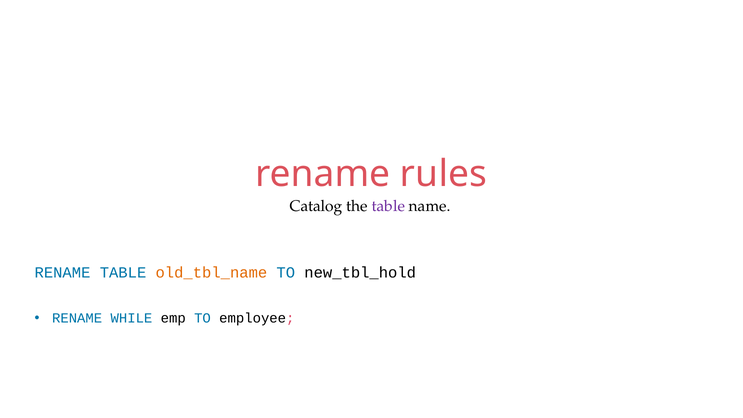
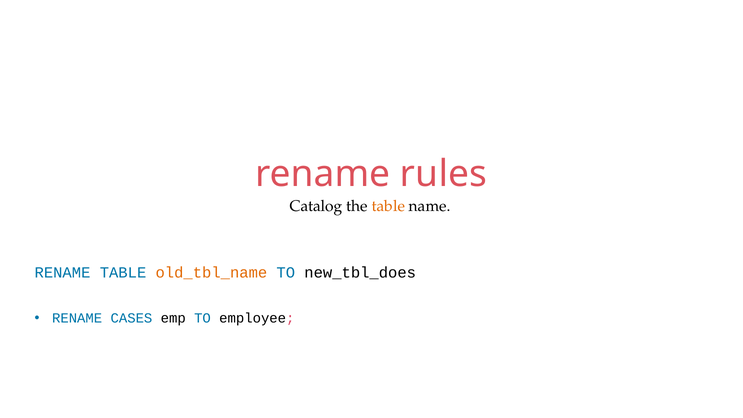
table colour: purple -> orange (388, 206)
new_tbl_hold: new_tbl_hold -> new_tbl_does (360, 272)
WHILE: WHILE -> CASES (131, 318)
